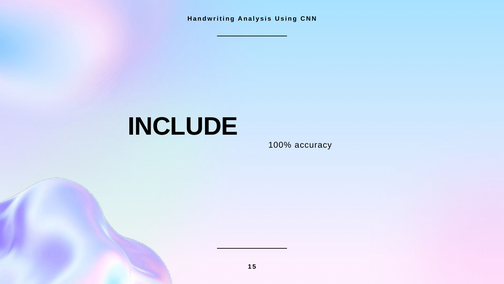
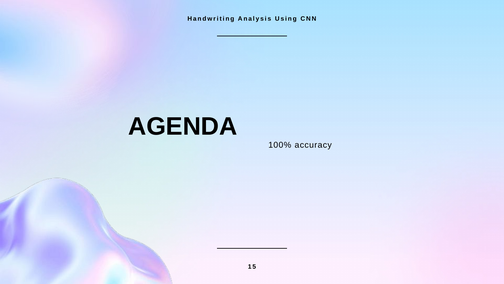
INCLUDE: INCLUDE -> AGENDA (183, 126)
